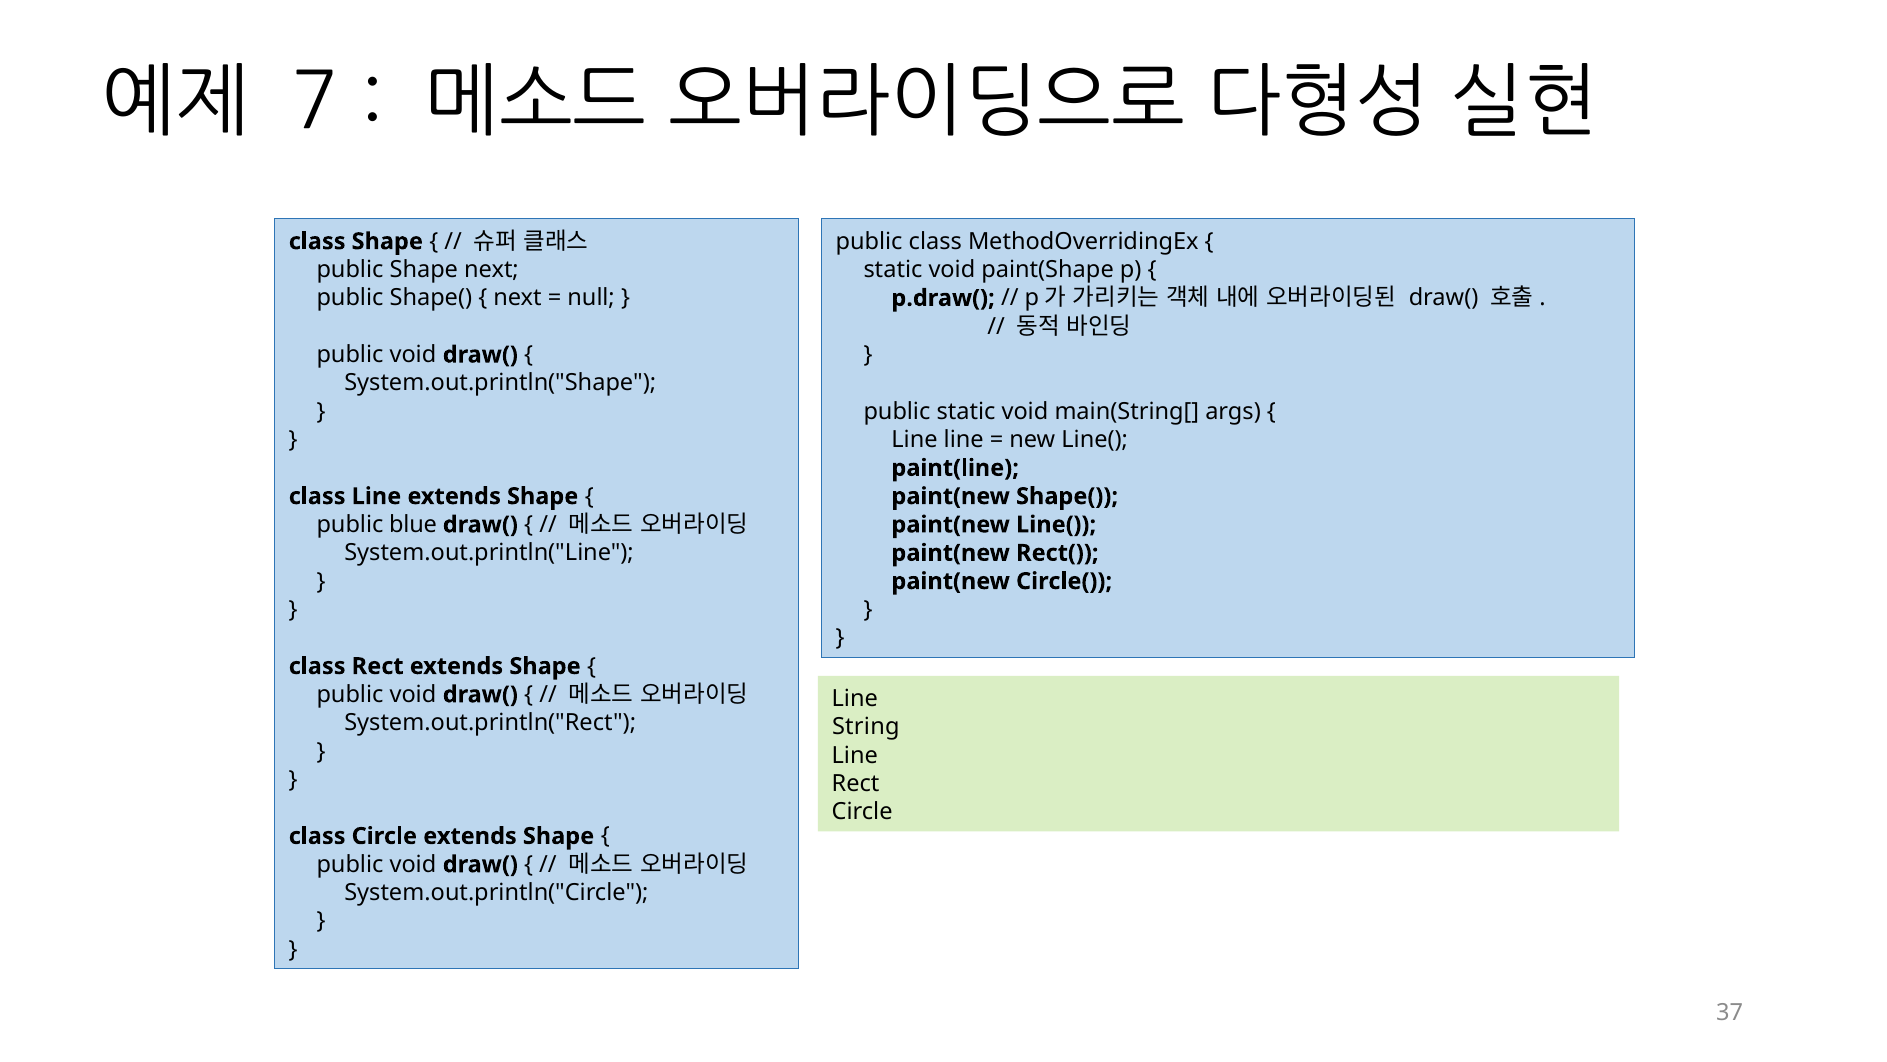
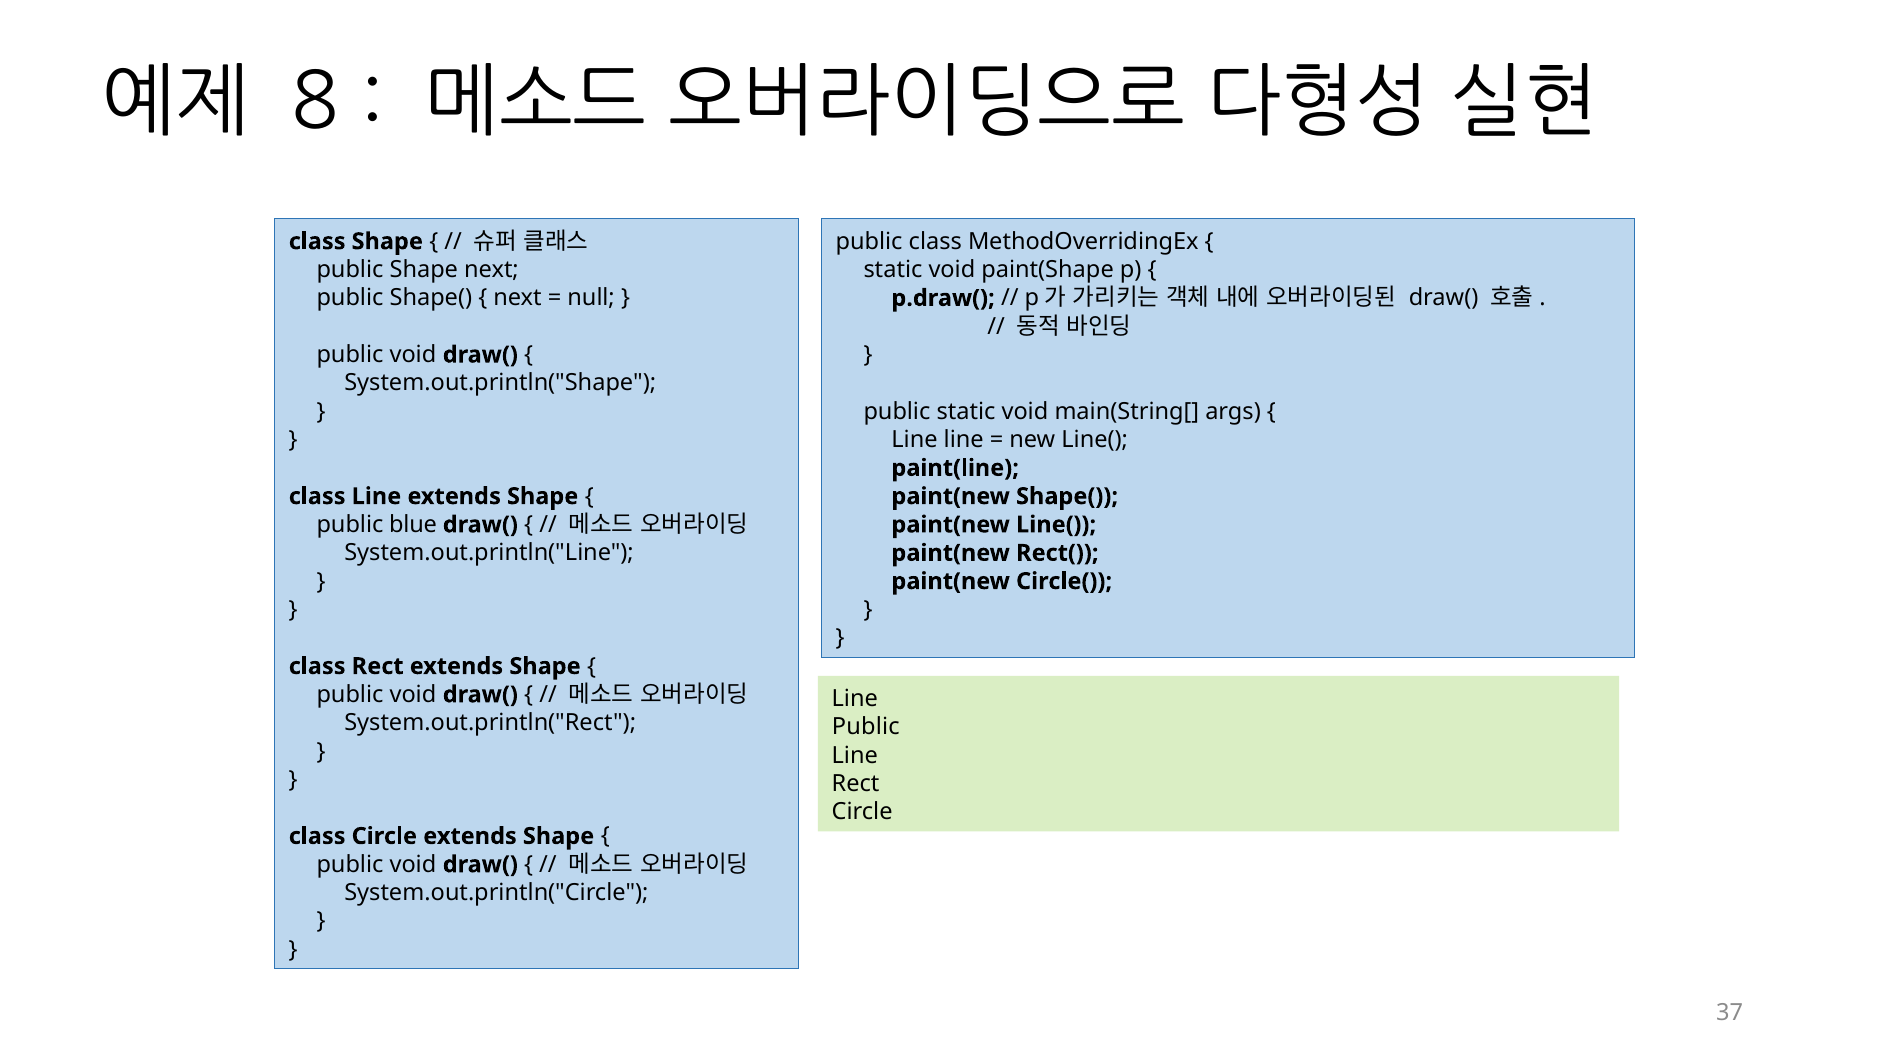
7: 7 -> 8 (315, 102)
String: String -> Public (866, 727)
